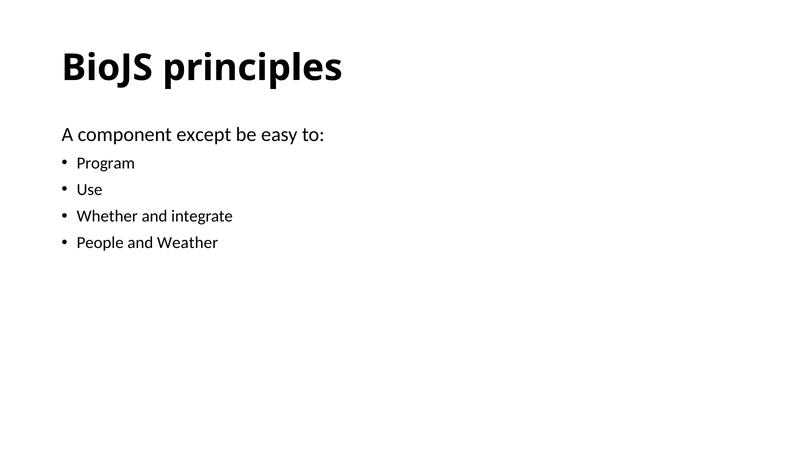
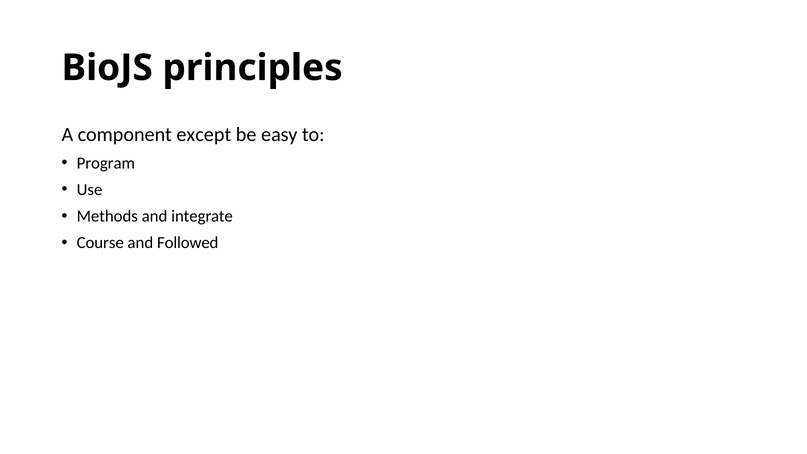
Whether: Whether -> Methods (107, 216)
People: People -> Course (100, 243)
Weather: Weather -> Followed (188, 243)
